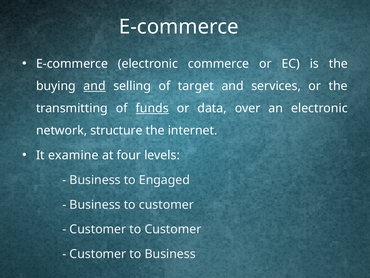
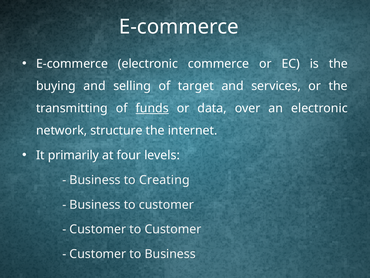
and underline: present -> none (95, 86)
examine: examine -> primarily (73, 155)
Engaged: Engaged -> Creating (164, 180)
